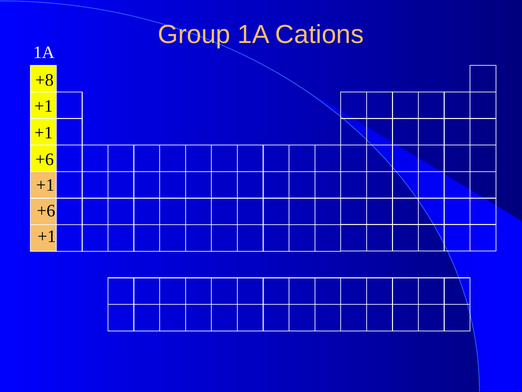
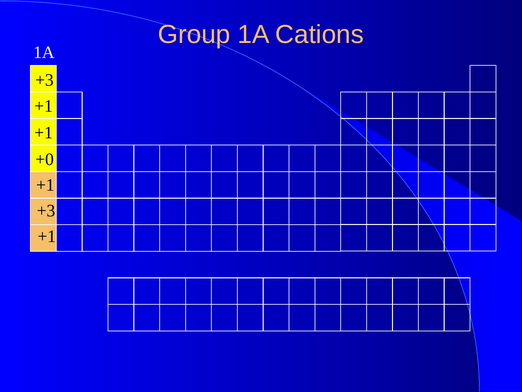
+8: +8 -> +3 (44, 80)
+6: +6 -> +0 (45, 159)
+6: +6 -> +3 (46, 211)
